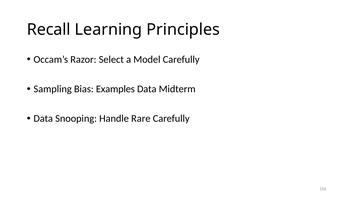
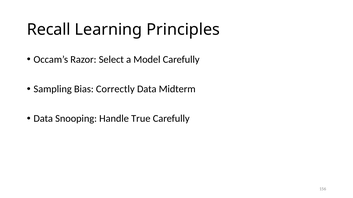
Examples: Examples -> Correctly (115, 89)
Rare: Rare -> True (141, 119)
